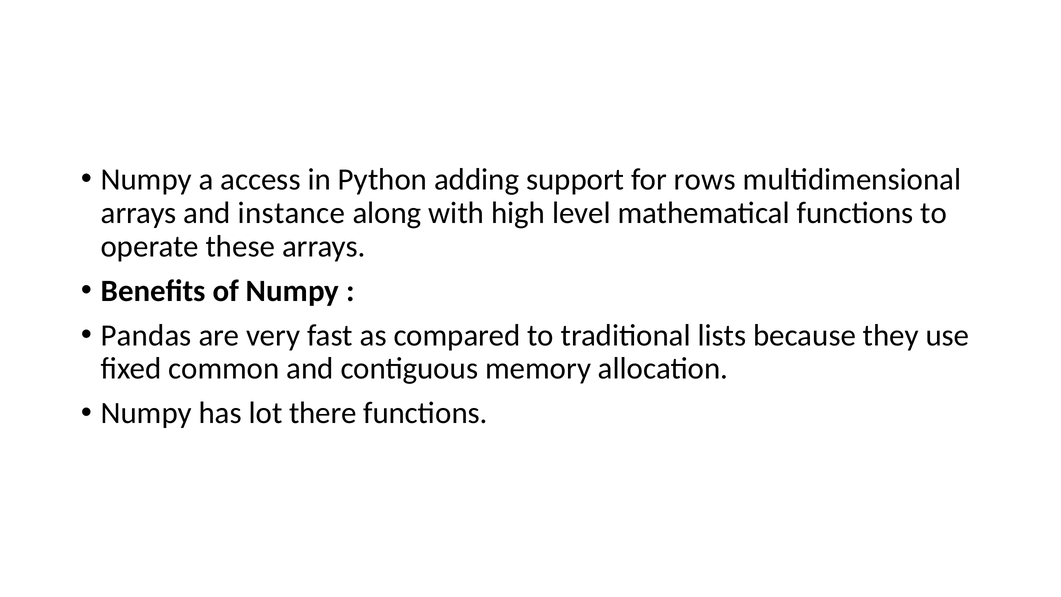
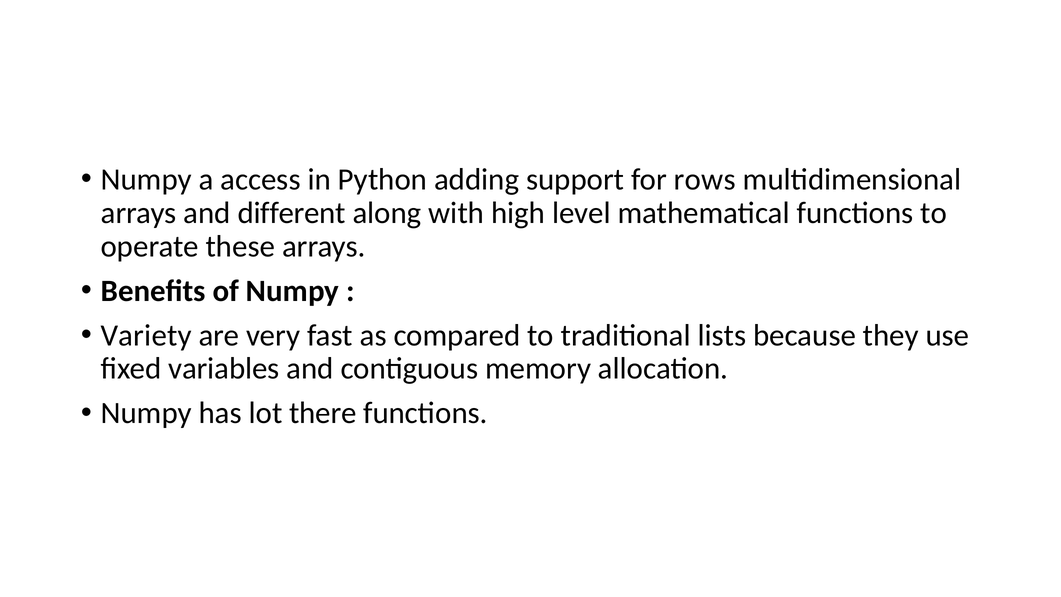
instance: instance -> different (292, 213)
Pandas: Pandas -> Variety (146, 335)
common: common -> variables (224, 369)
